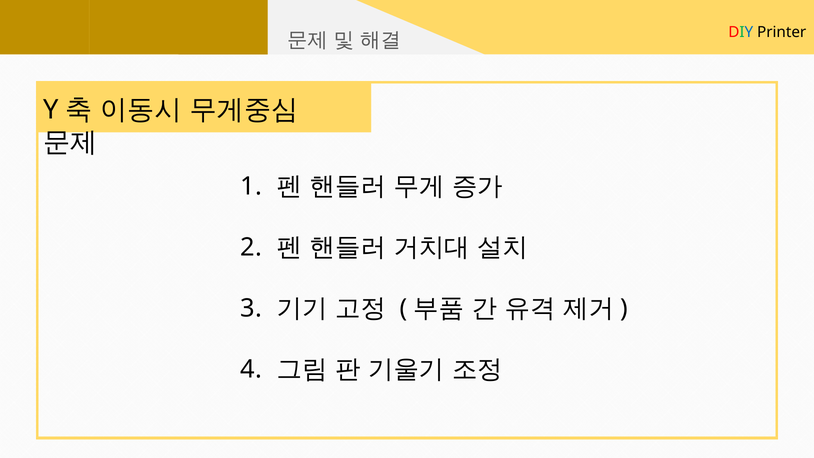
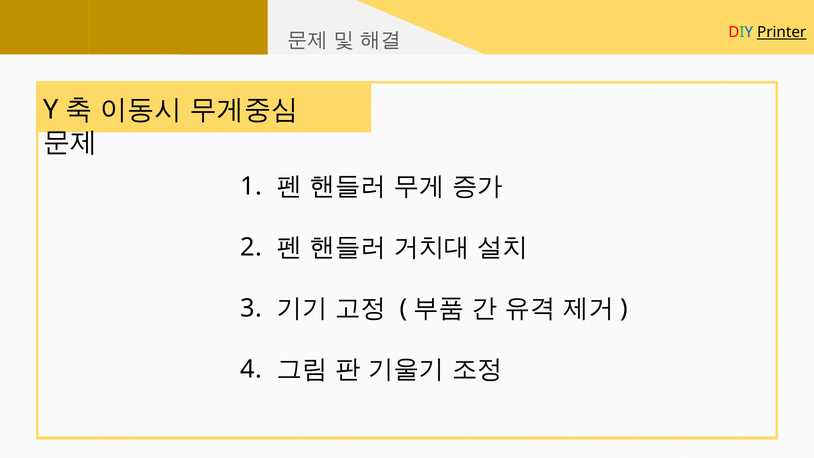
Printer underline: none -> present (782, 32)
